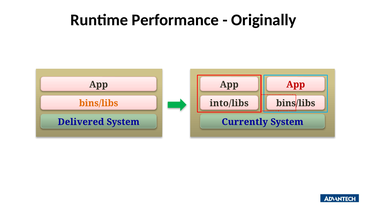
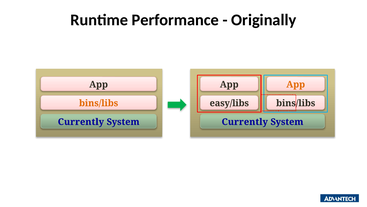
App colour: red -> orange (296, 84)
into/libs: into/libs -> easy/libs (229, 103)
Delivered: Delivered -> Currently (81, 122)
